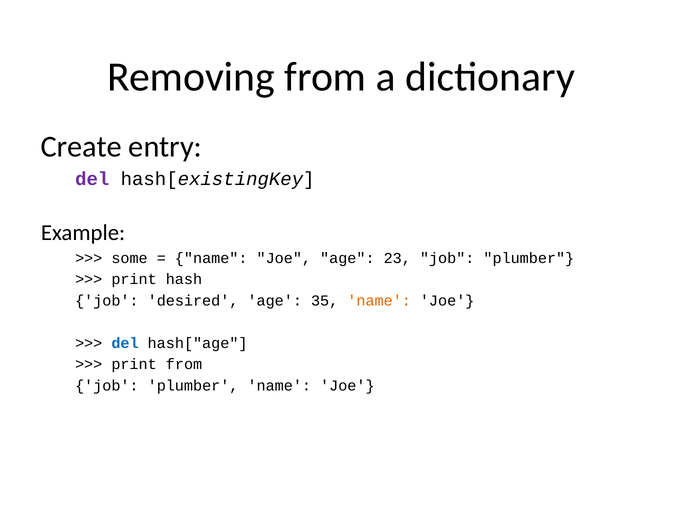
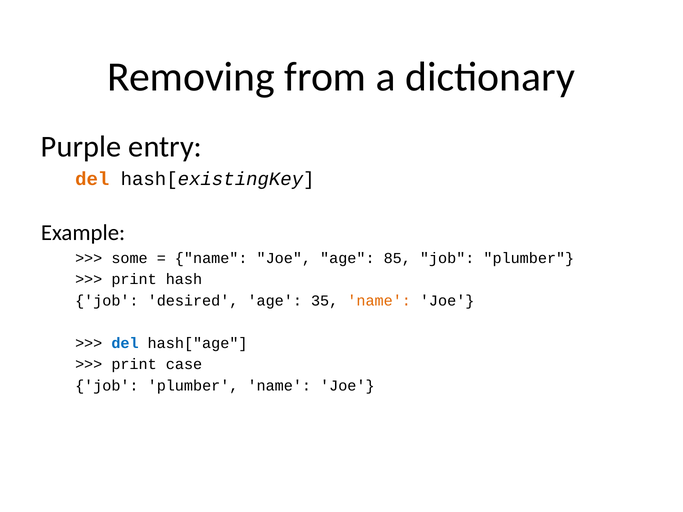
Create: Create -> Purple (81, 147)
del colour: purple -> orange (92, 179)
23: 23 -> 85 (397, 258)
print from: from -> case (184, 365)
